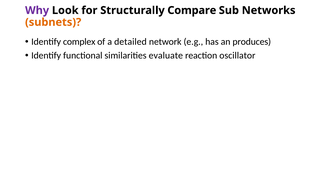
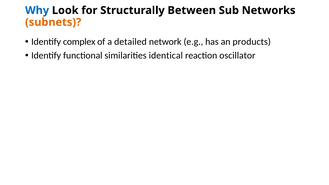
Why colour: purple -> blue (37, 10)
Compare: Compare -> Between (192, 10)
produces: produces -> products (252, 42)
evaluate: evaluate -> identical (166, 56)
